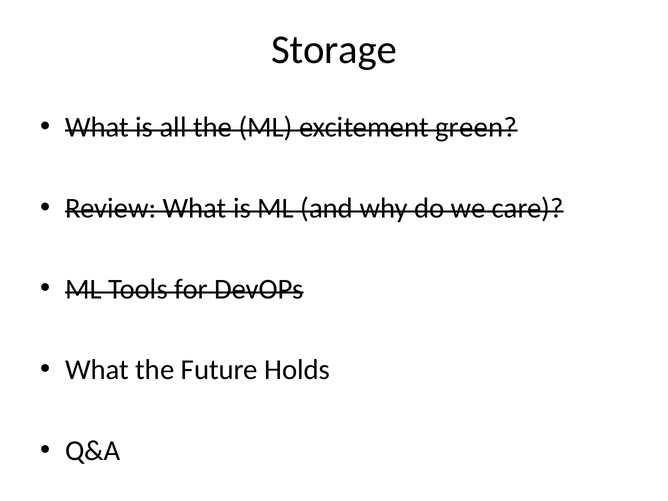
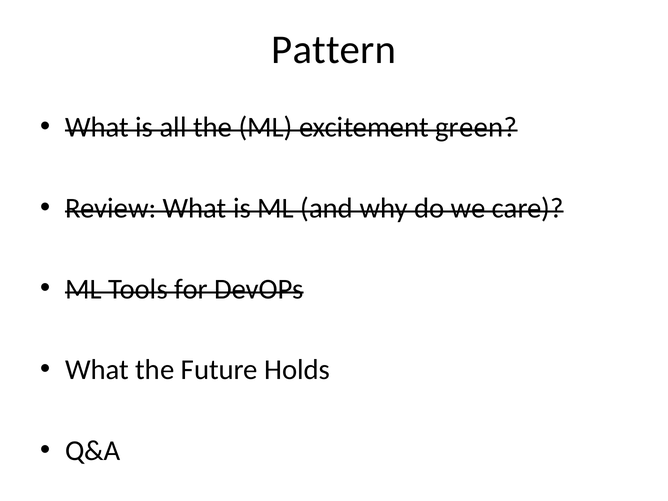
Storage: Storage -> Pattern (334, 50)
